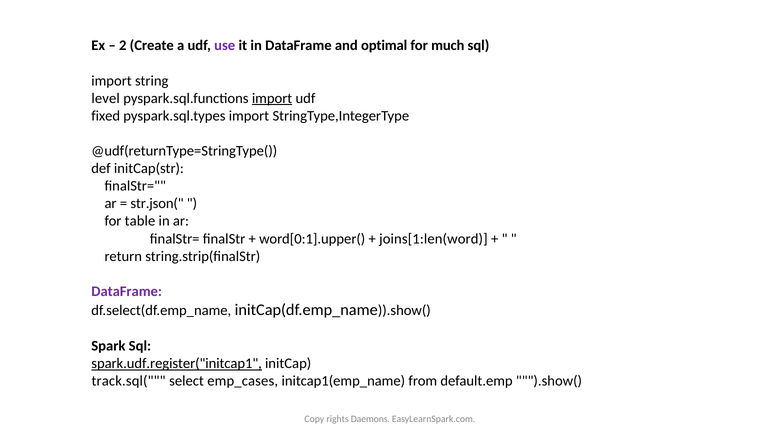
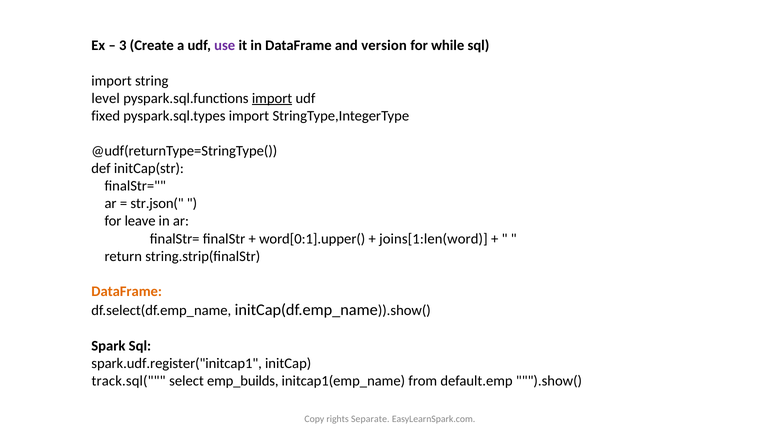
2: 2 -> 3 (123, 46)
optimal: optimal -> version (384, 46)
much: much -> while (448, 46)
table: table -> leave (140, 221)
DataFrame colour: purple -> orange (127, 291)
spark.udf.register("initcap1 underline: present -> none (177, 363)
emp_cases: emp_cases -> emp_builds (243, 381)
Daemons: Daemons -> Separate (370, 419)
